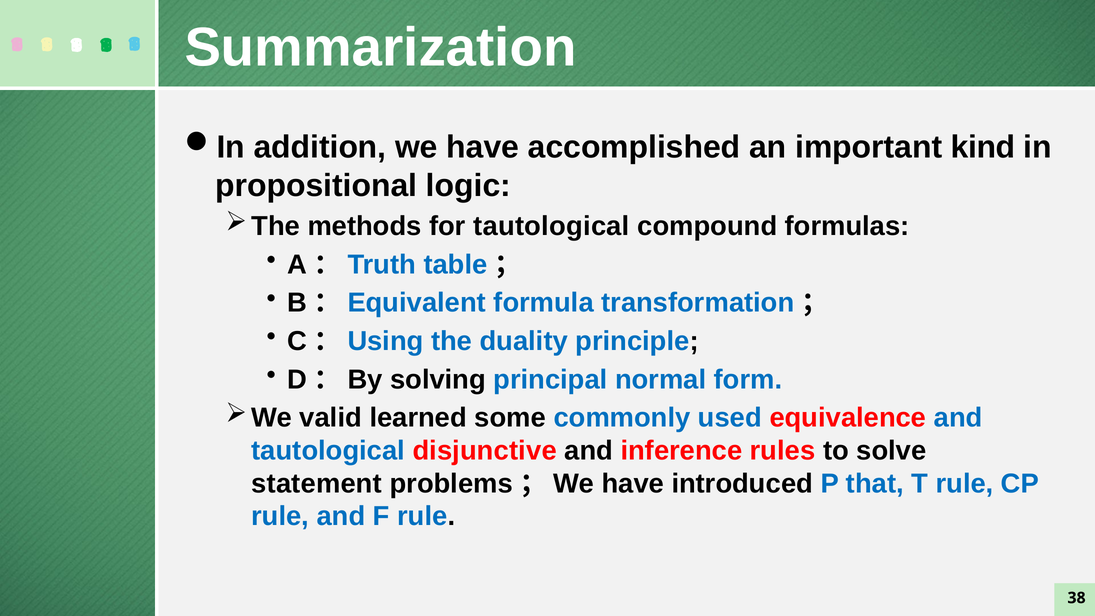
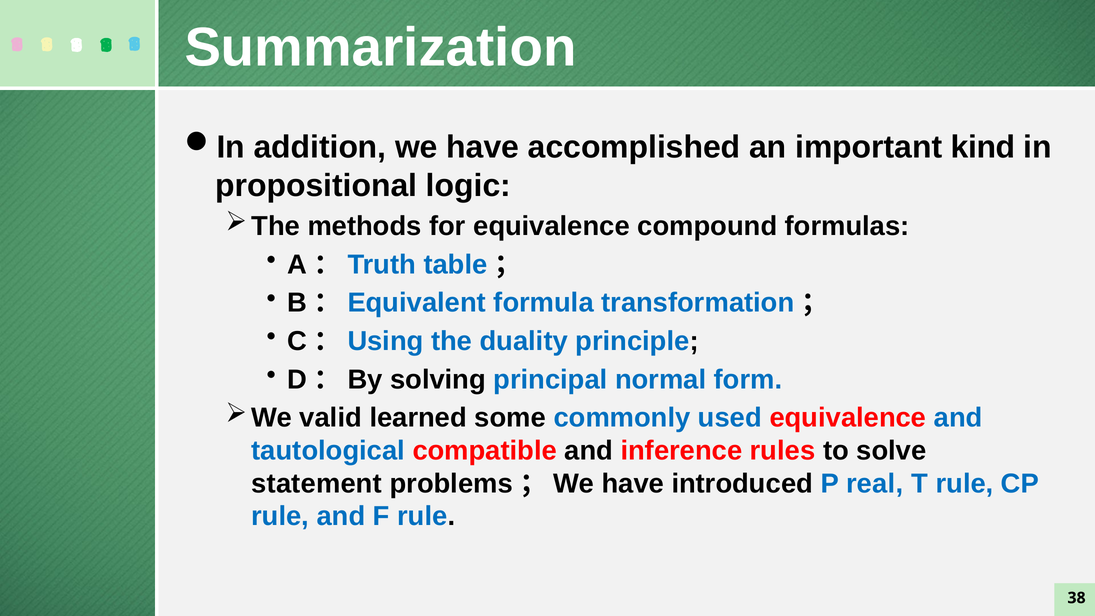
for tautological: tautological -> equivalence (552, 226)
disjunctive: disjunctive -> compatible (485, 451)
that: that -> real (875, 484)
